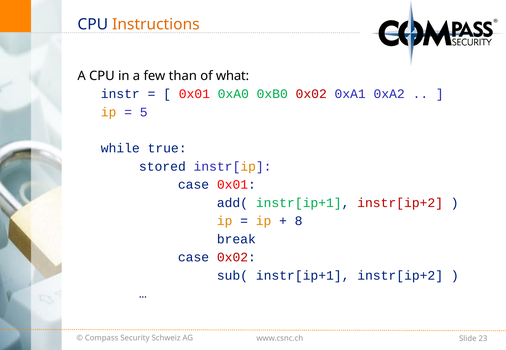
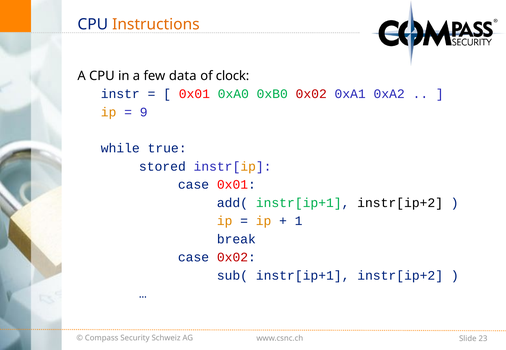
than: than -> data (183, 76)
what: what -> clock (233, 76)
5: 5 -> 9 (144, 112)
instr[ip+2 colour: red -> black (400, 203)
8: 8 -> 1 (299, 221)
